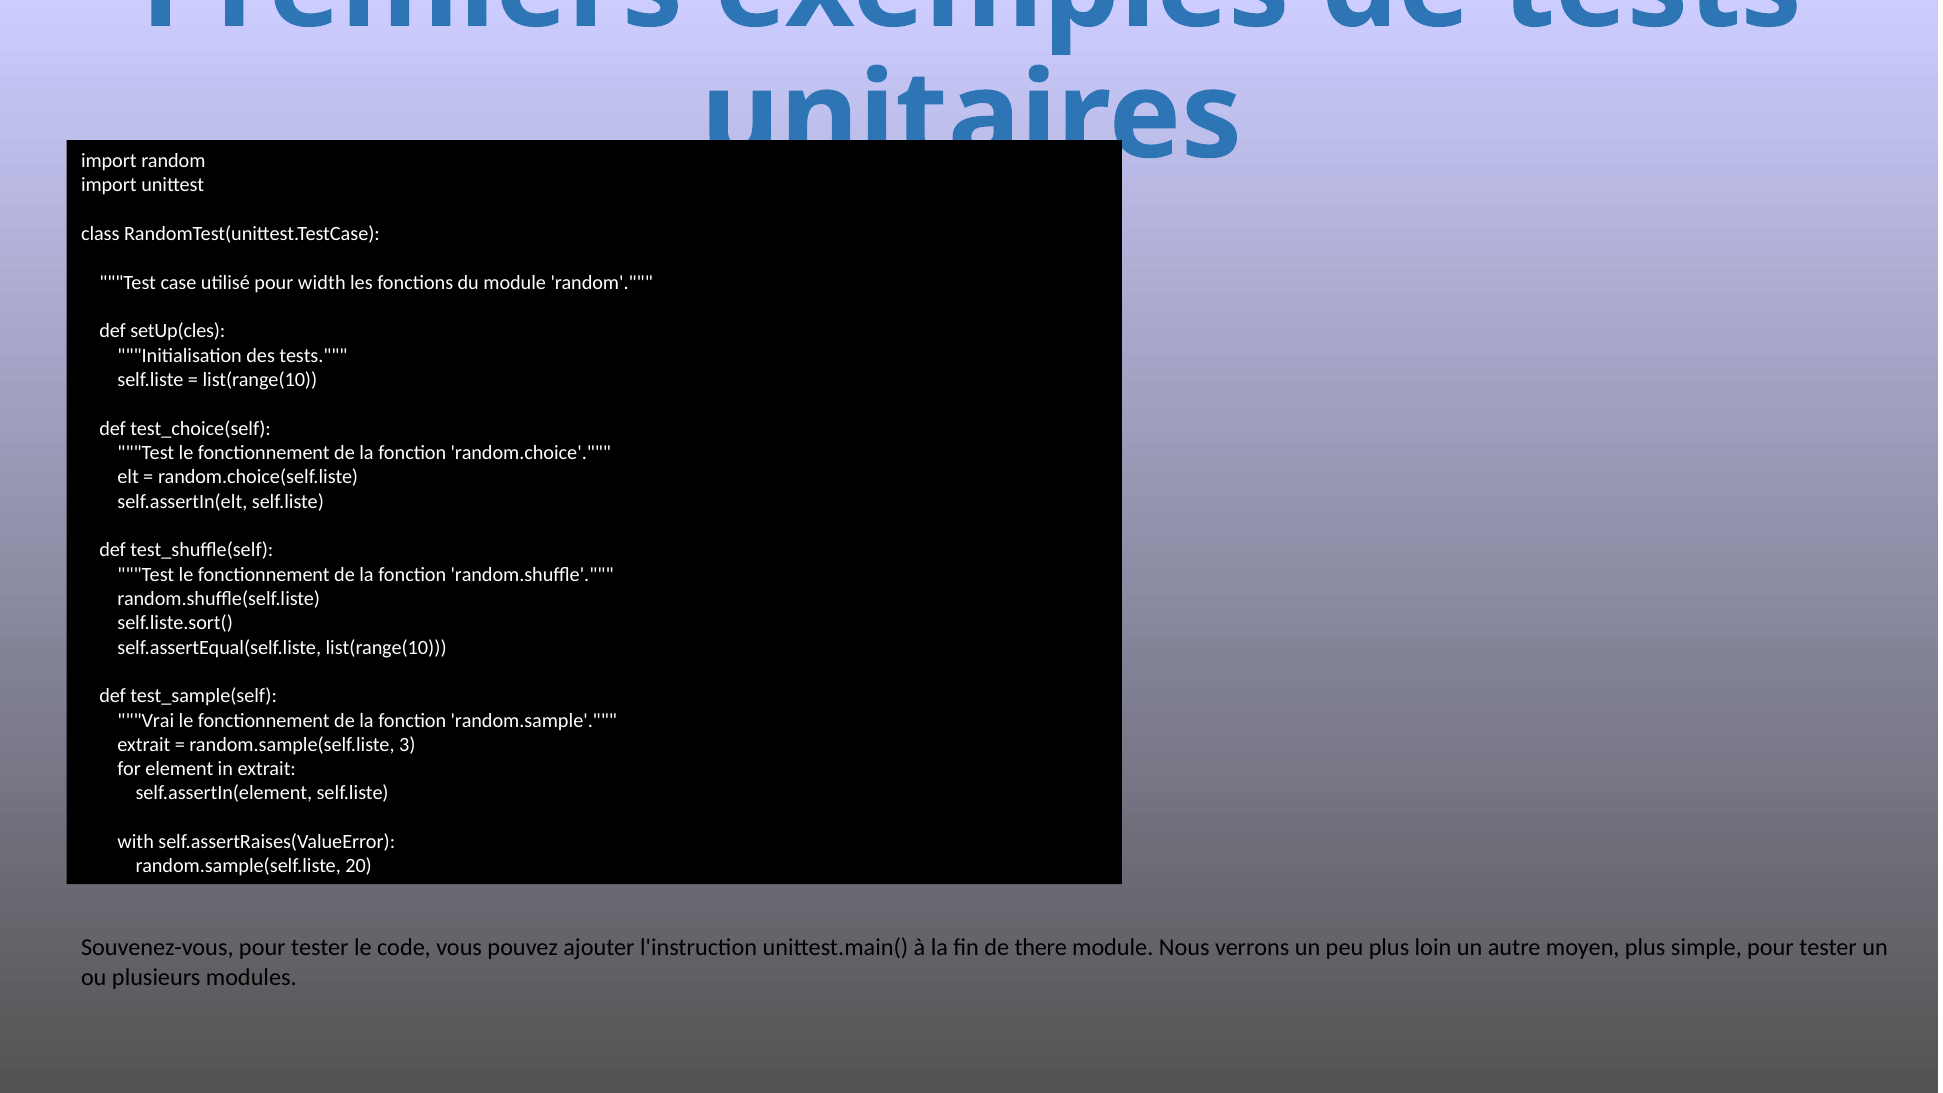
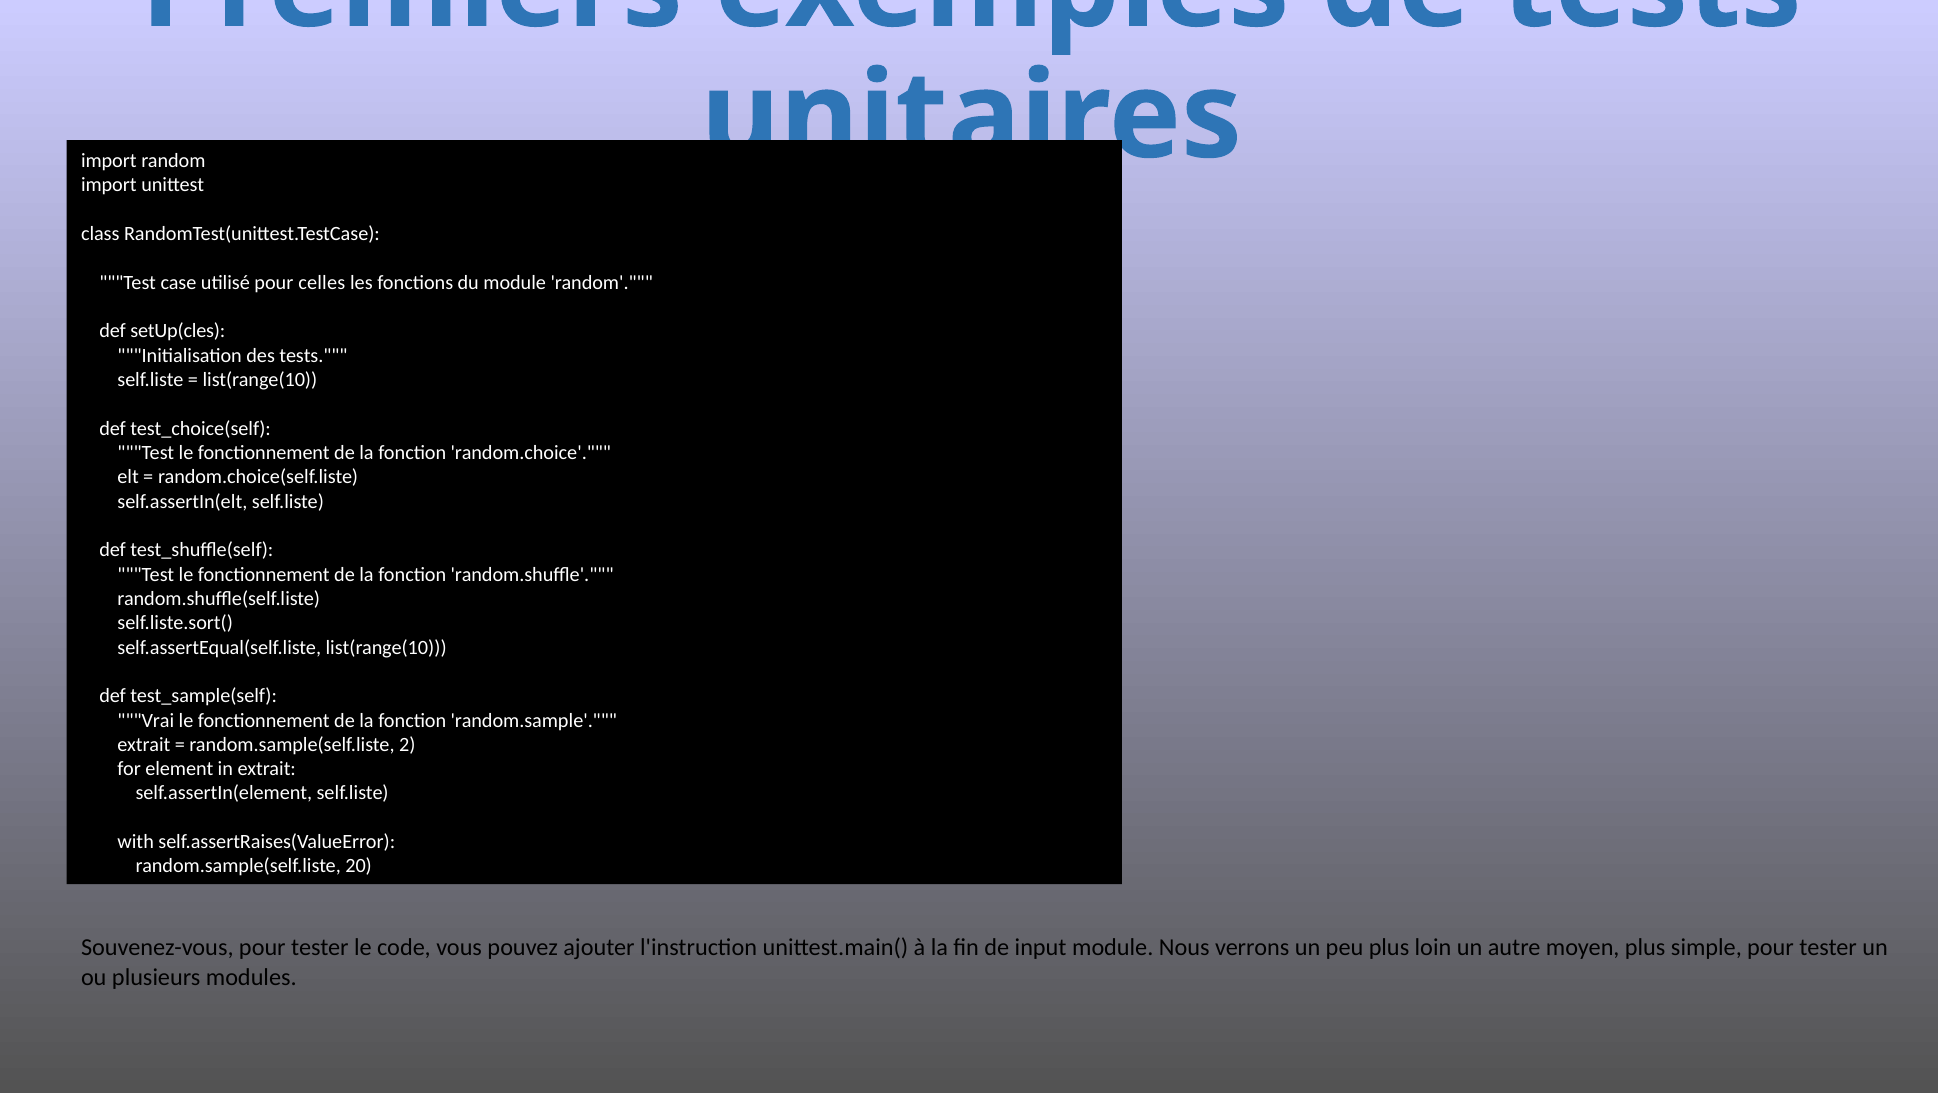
width: width -> celles (322, 282)
3: 3 -> 2 (407, 745)
there: there -> input (1041, 948)
